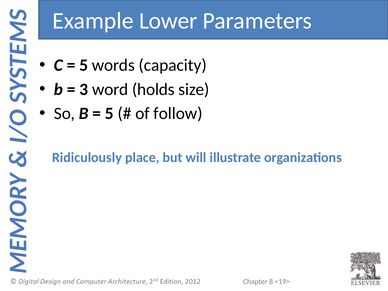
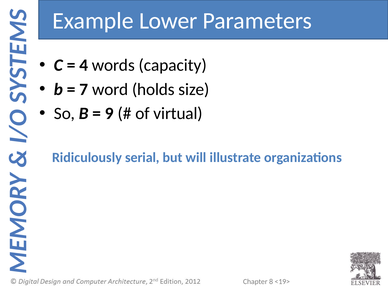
5: 5 -> 4 (84, 65)
3: 3 -> 7 (84, 89)
5: 5 -> 9 (109, 114)
follow: follow -> virtual (178, 114)
place: place -> serial (142, 157)
